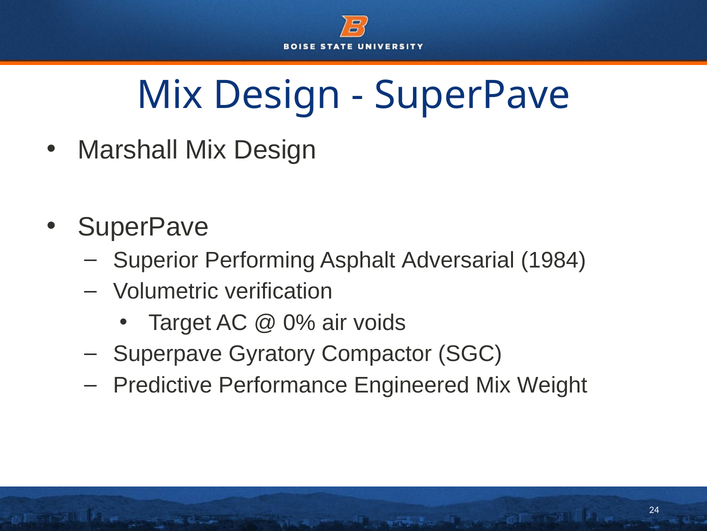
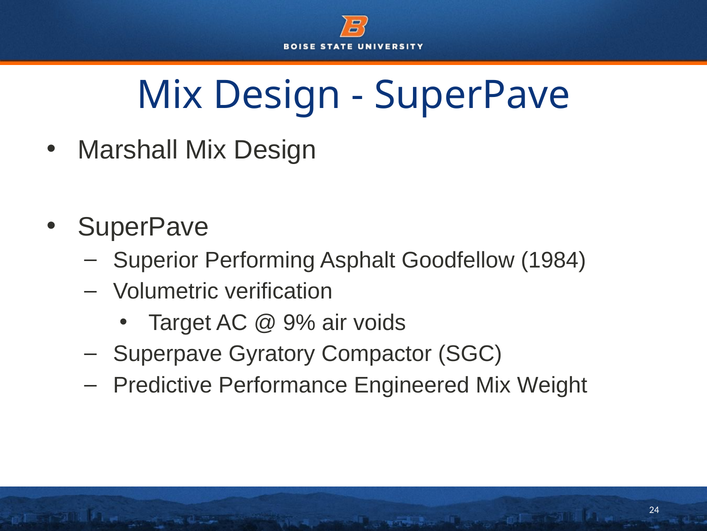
Adversarial: Adversarial -> Goodfellow (458, 260)
0%: 0% -> 9% (299, 322)
